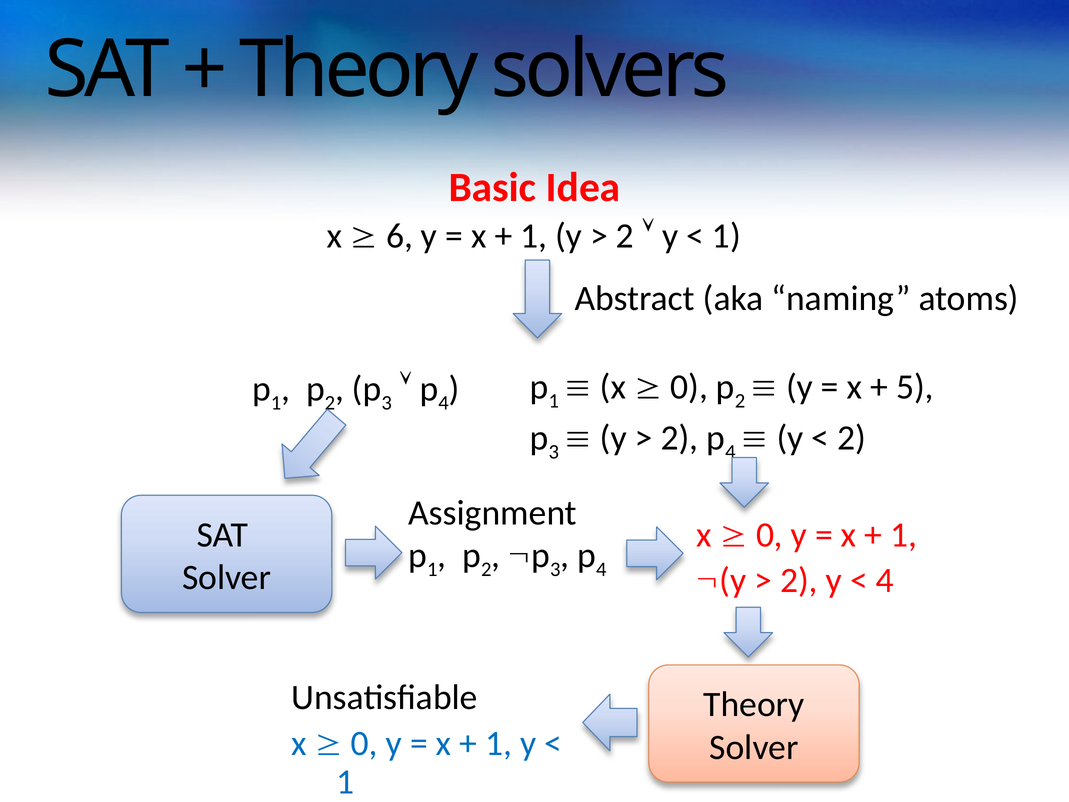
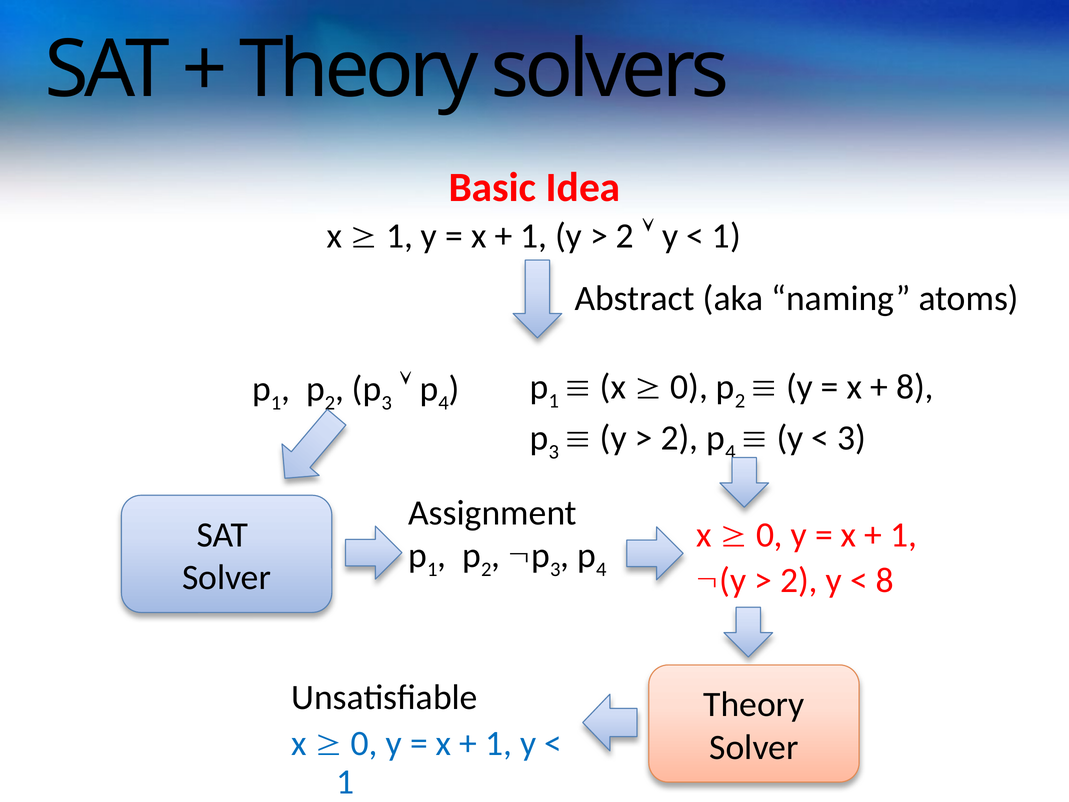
6: 6 -> 1 (400, 236)
5: 5 -> 8 (915, 387)
2: 2 -> 3 (852, 438)
4: 4 -> 8 (885, 580)
